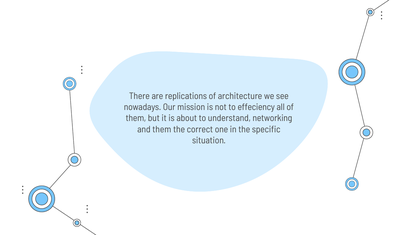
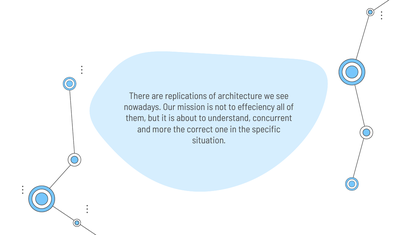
networking: networking -> concurrent (272, 118)
and them: them -> more (162, 129)
